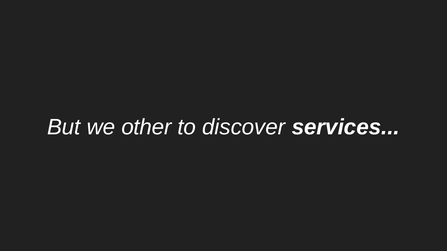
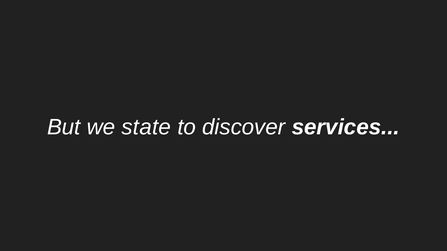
other: other -> state (146, 127)
